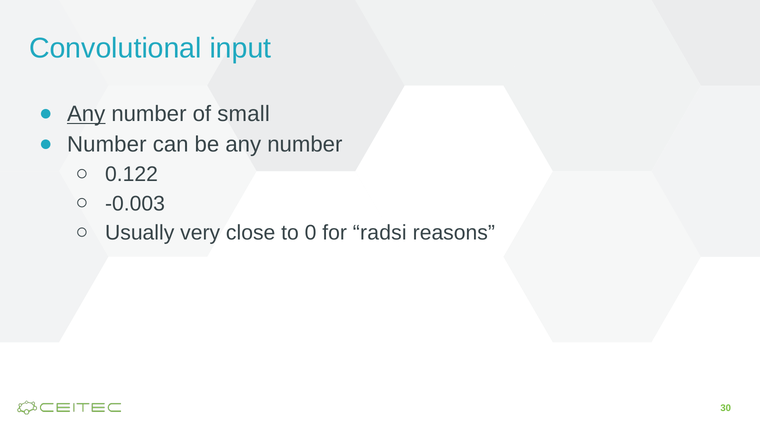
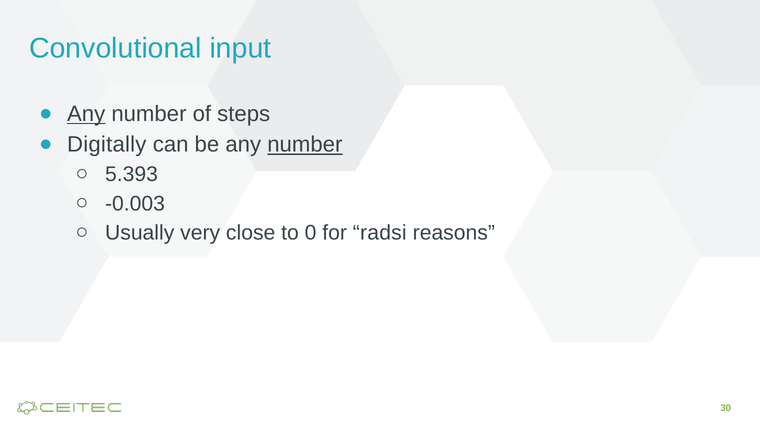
small: small -> steps (244, 114)
Number: Number -> Digitally (107, 144)
number underline: none -> present (305, 144)
0.122: 0.122 -> 5.393 (132, 174)
